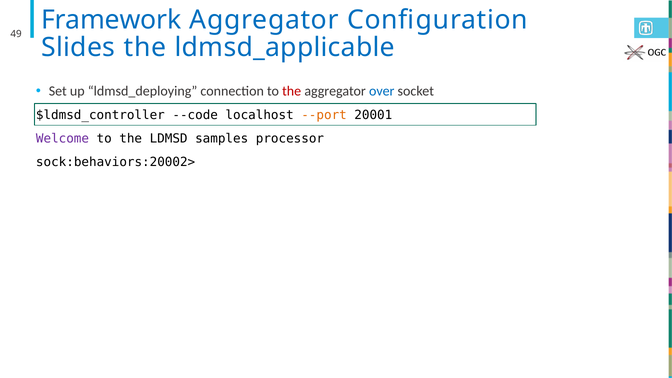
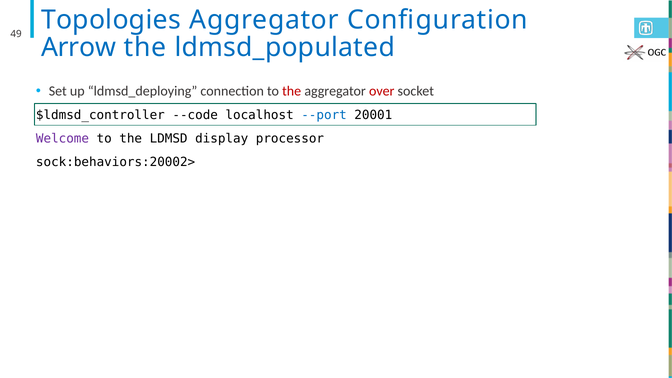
Framework: Framework -> Topologies (111, 20)
Slides: Slides -> Arrow (78, 47)
ldmsd_applicable: ldmsd_applicable -> ldmsd_populated (285, 47)
over colour: blue -> red (382, 91)
--port colour: orange -> blue (324, 115)
samples: samples -> display (222, 139)
